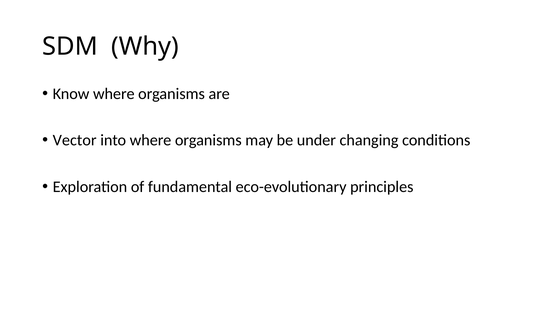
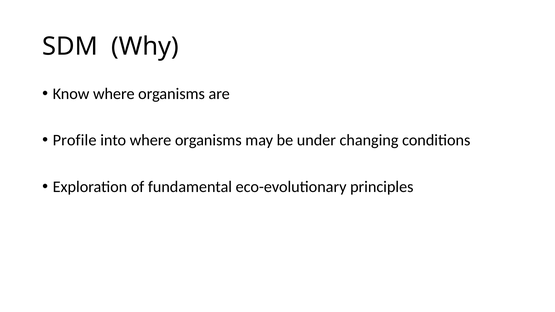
Vector: Vector -> Profile (75, 140)
